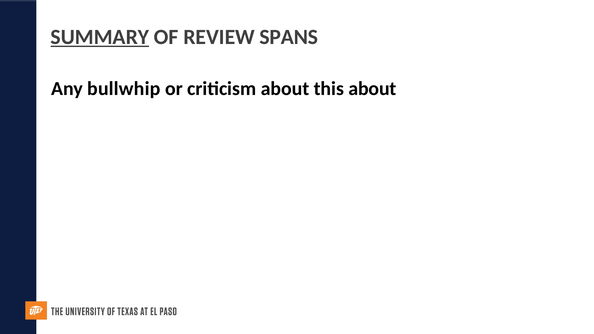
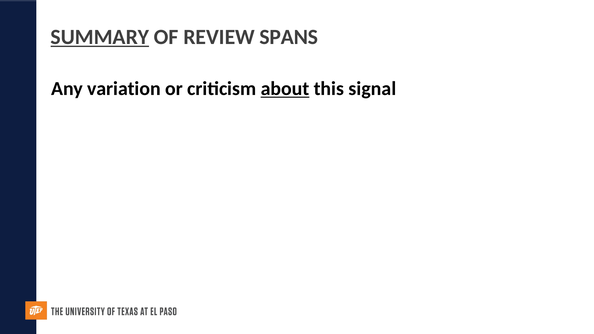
bullwhip: bullwhip -> variation (124, 89)
about underline: none -> present (285, 89)
this about: about -> signal (372, 89)
